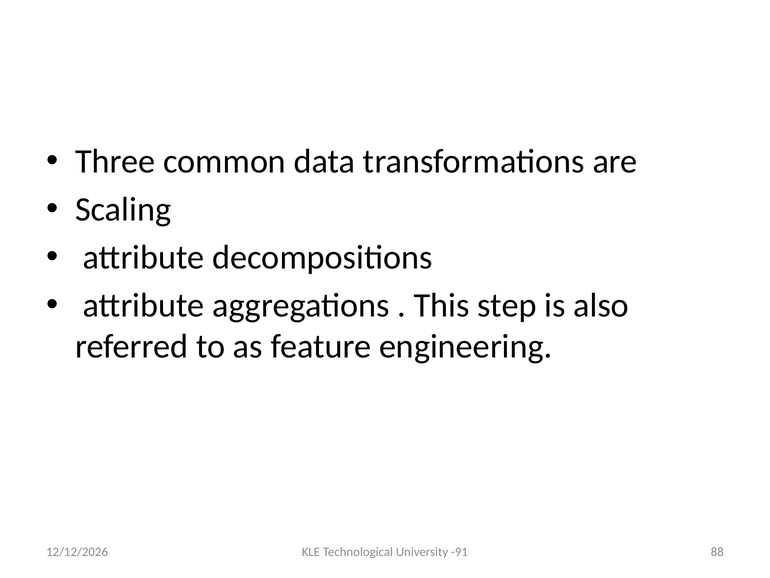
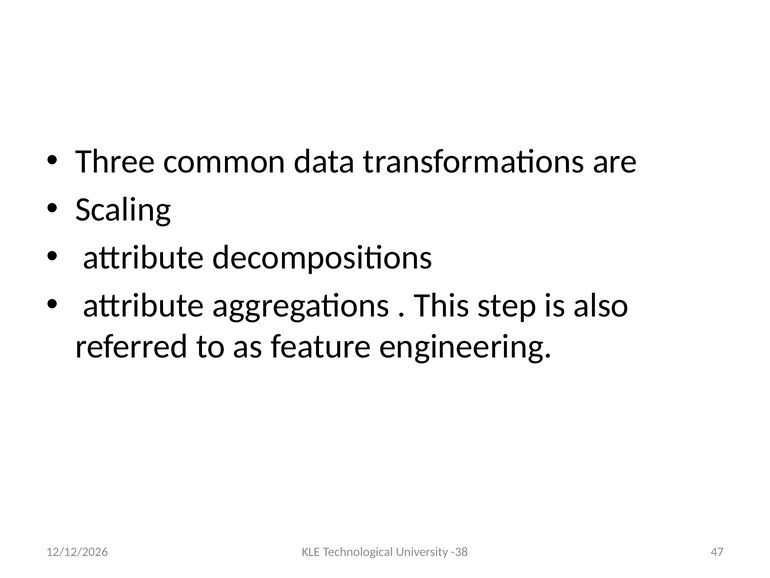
88: 88 -> 47 (717, 551)
-91: -91 -> -38 (459, 552)
